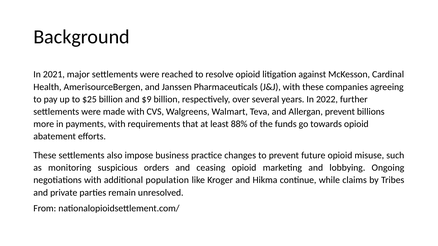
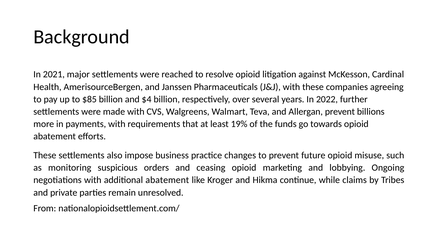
$25: $25 -> $85 (89, 99)
$9: $9 -> $4 (147, 99)
88%: 88% -> 19% (239, 124)
additional population: population -> abatement (167, 180)
